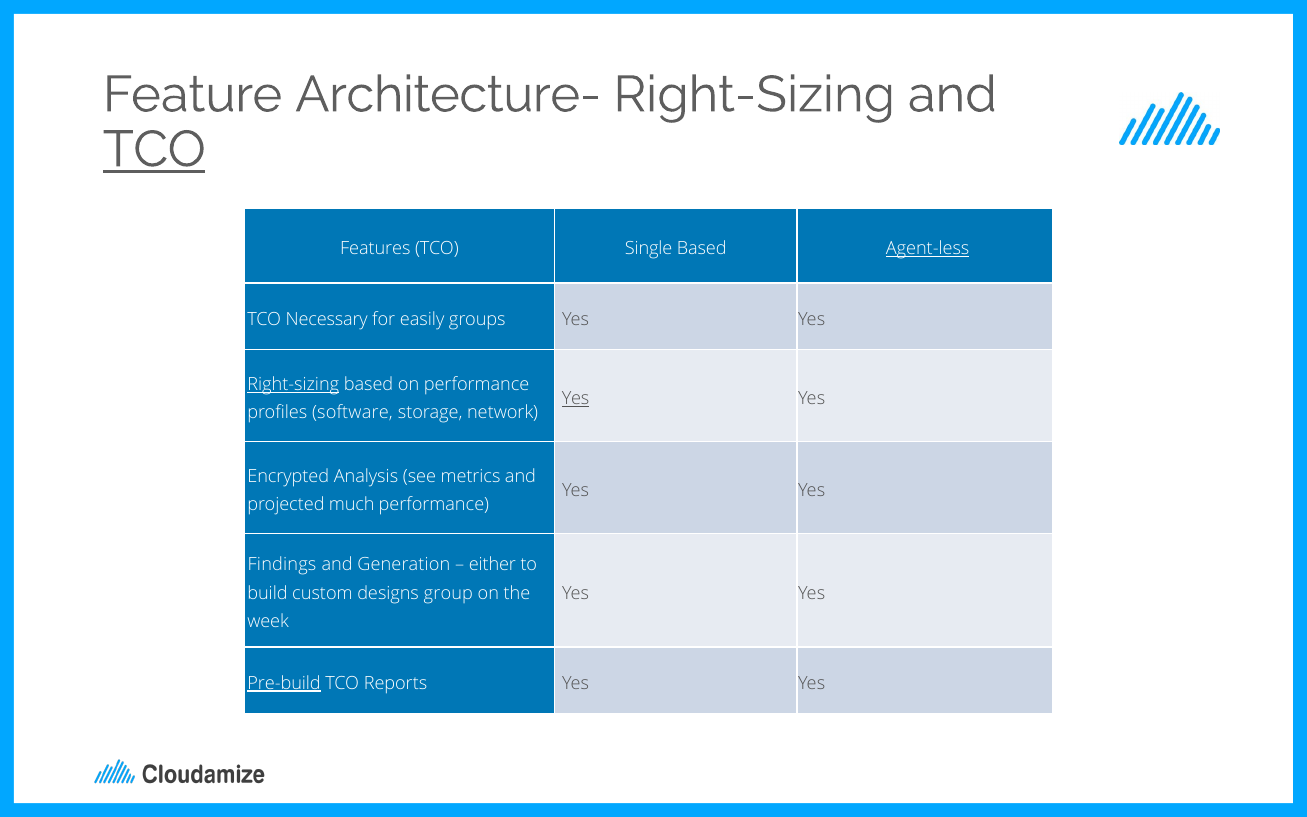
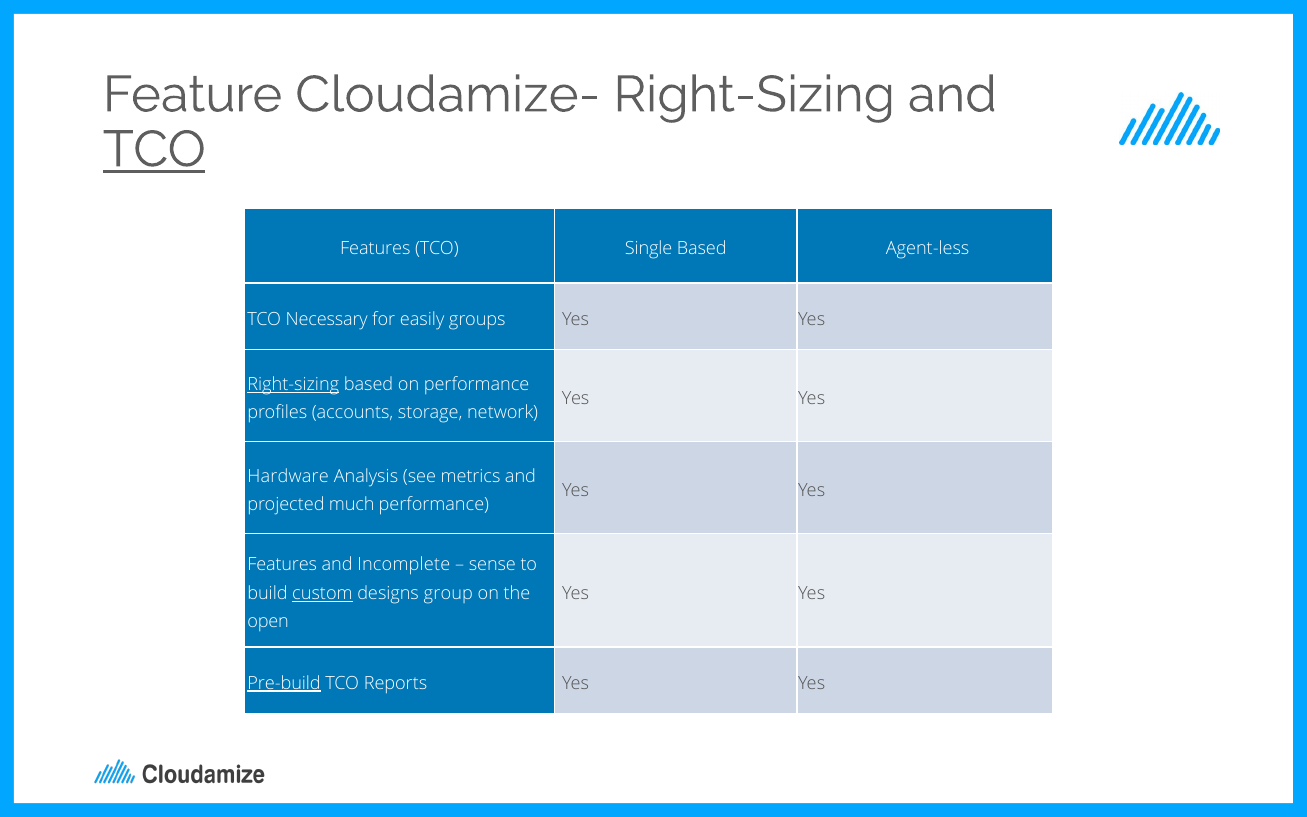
Architecture-: Architecture- -> Cloudamize- (448, 95)
Agent-less underline: present -> none (928, 249)
Yes underline: present -> none (576, 398)
software: software -> accounts (353, 413)
Encrypted: Encrypted -> Hardware (288, 476)
Findings: Findings -> Features (282, 565)
Generation: Generation -> Incomplete (404, 565)
either: either -> sense (492, 565)
custom underline: none -> present (322, 593)
week: week -> open (268, 621)
